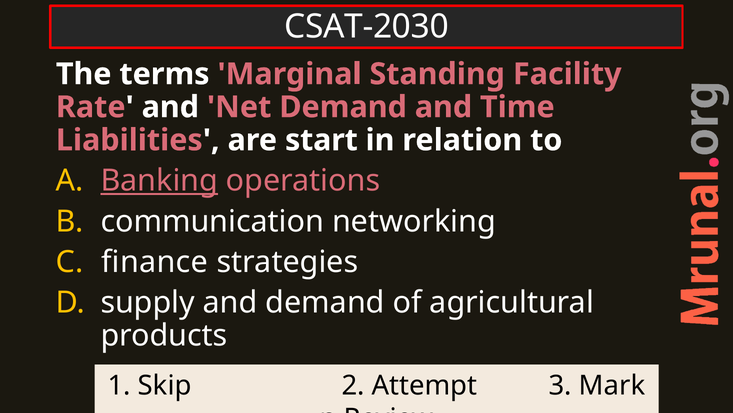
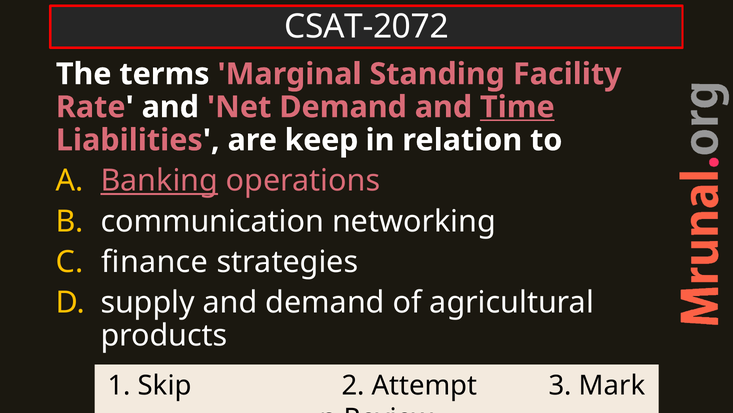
CSAT-2030: CSAT-2030 -> CSAT-2072 (367, 27)
Time underline: none -> present (517, 107)
start: start -> keep (321, 140)
